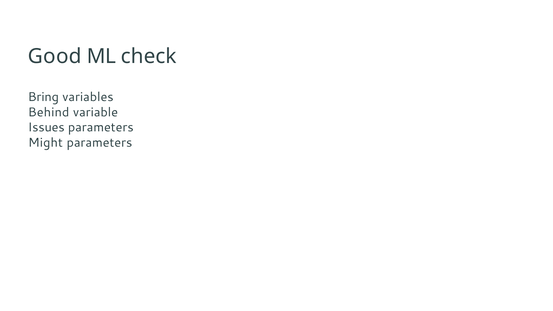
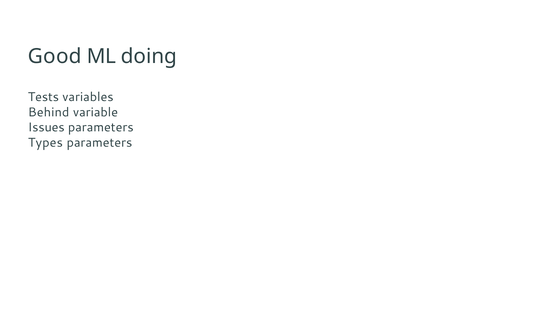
check: check -> doing (149, 56)
Bring: Bring -> Tests (43, 97)
Might: Might -> Types (45, 143)
